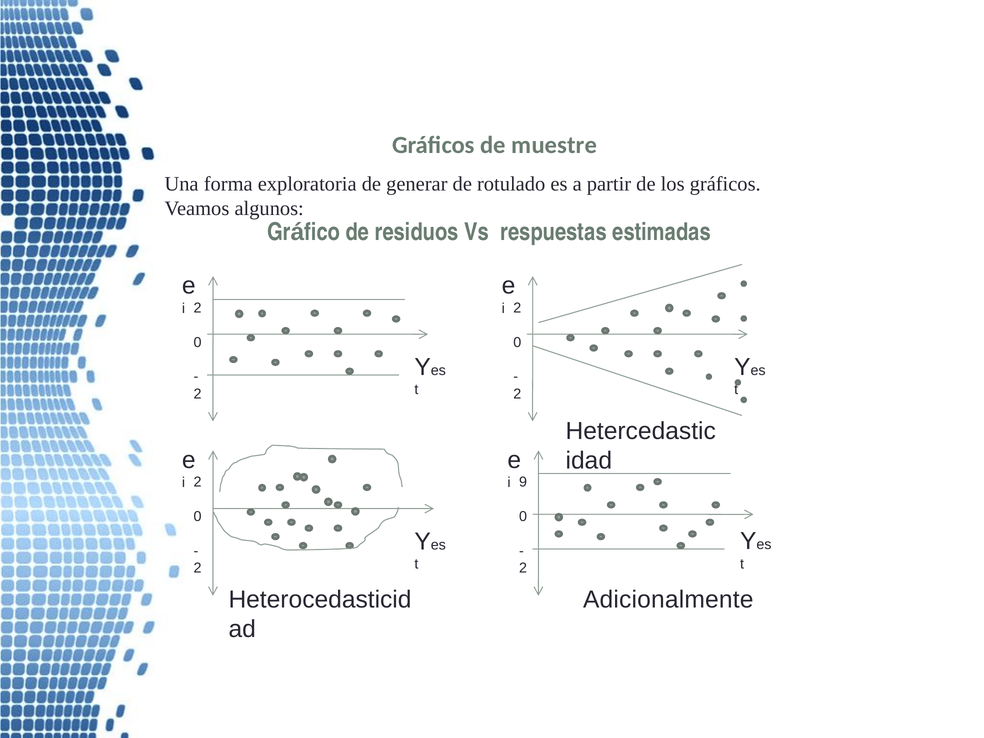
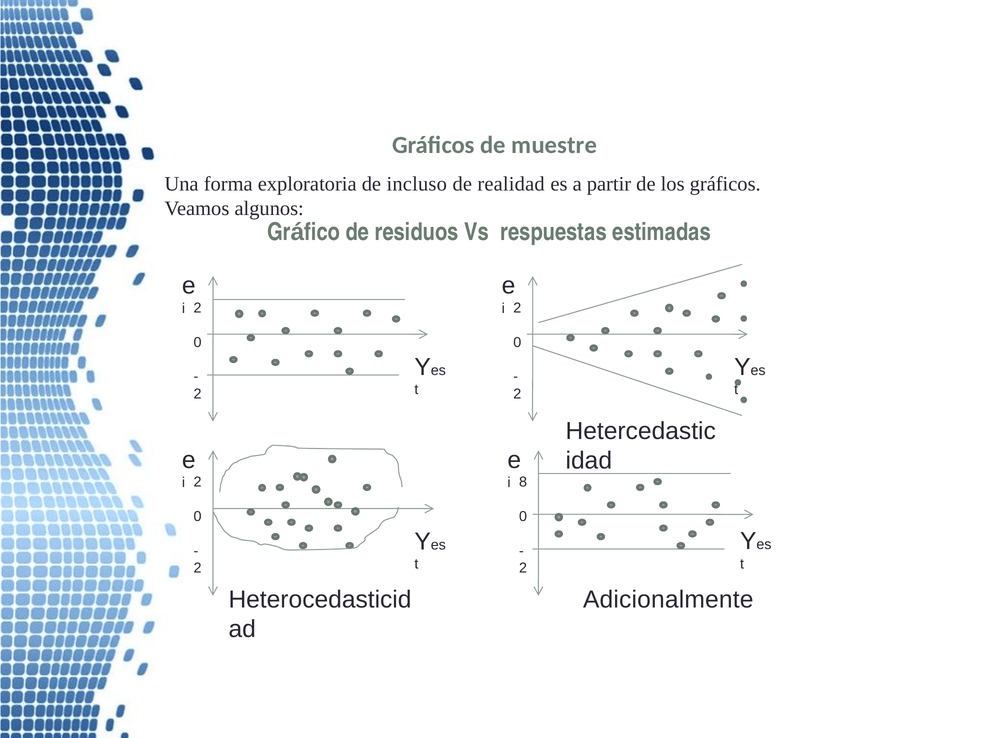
generar: generar -> incluso (417, 184)
rotulado: rotulado -> realidad (511, 184)
9: 9 -> 8 (523, 482)
